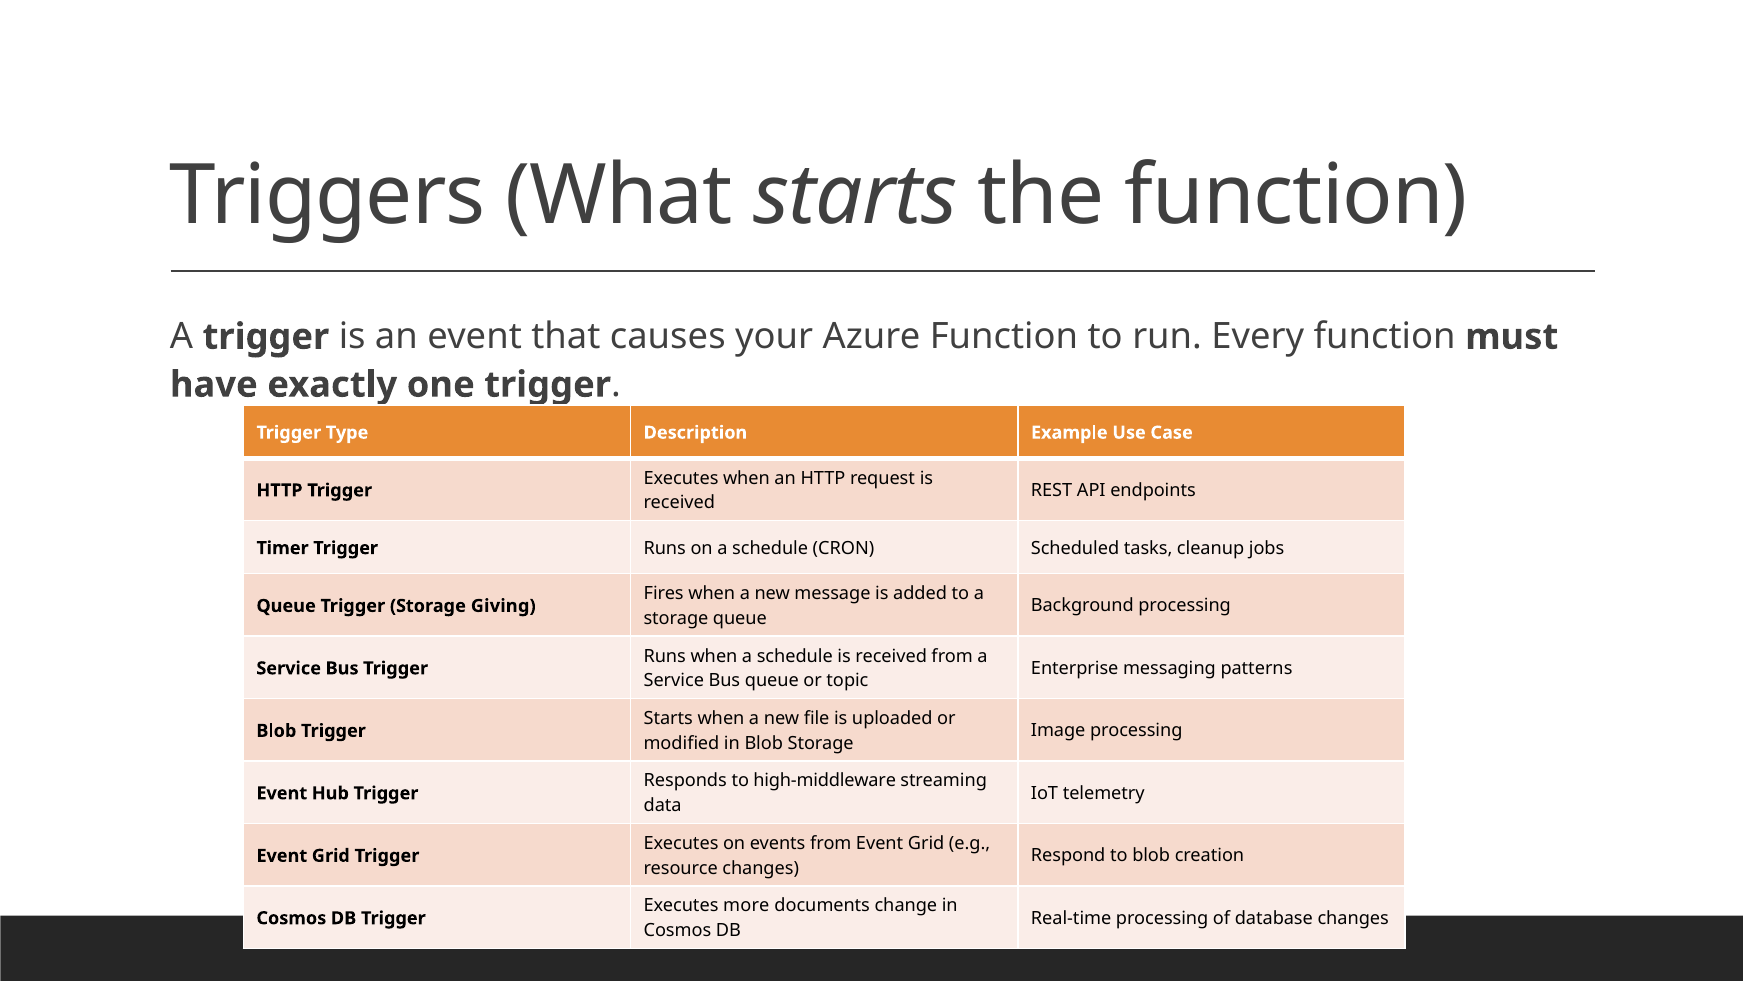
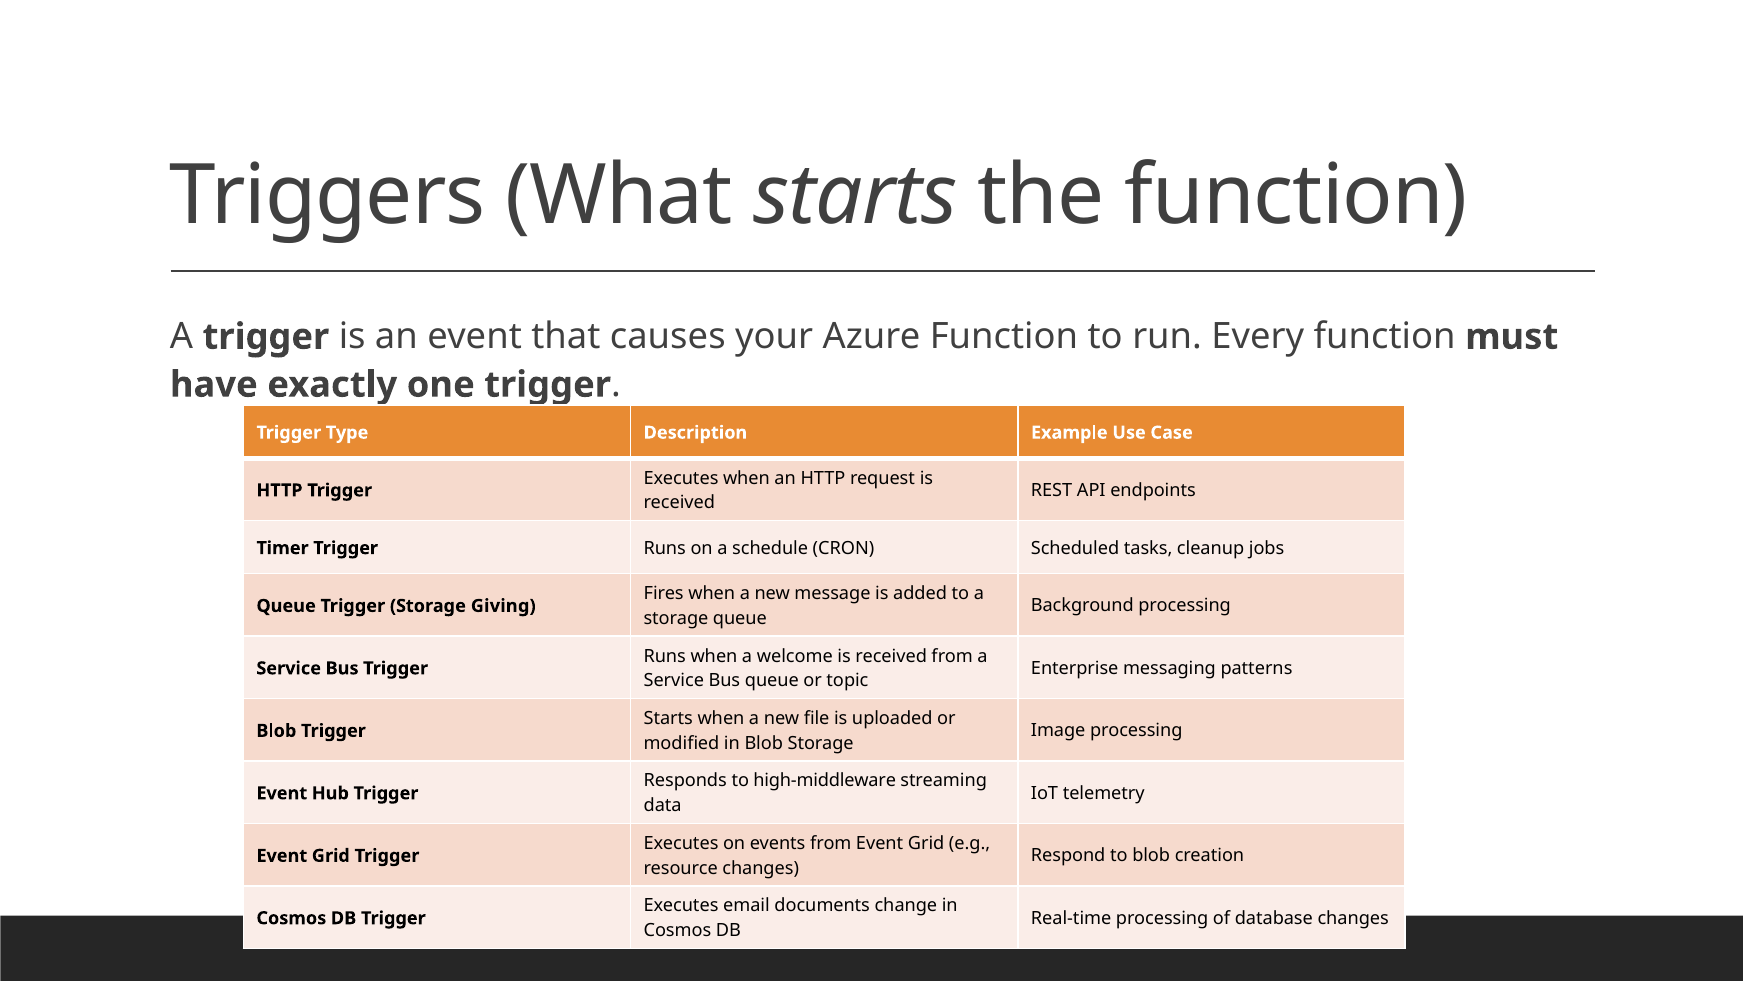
when a schedule: schedule -> welcome (795, 656)
more: more -> email (746, 905)
